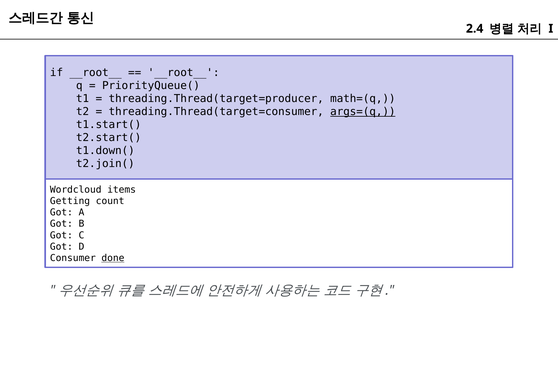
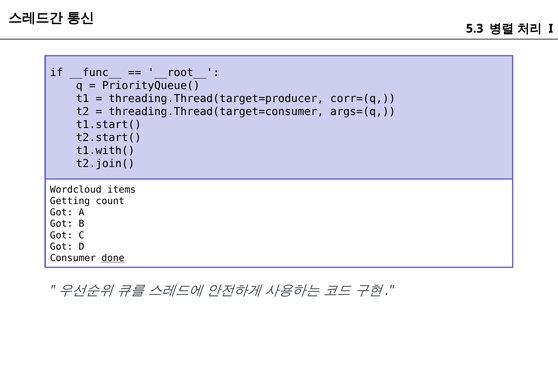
2.4: 2.4 -> 5.3 (475, 29)
if __root__: __root__ -> __func__ (96, 73)
math=(q: math=(q -> corr=(q (363, 99)
args=(q underline: present -> none (363, 112)
t1.down(: t1.down( -> t1.with( (105, 151)
